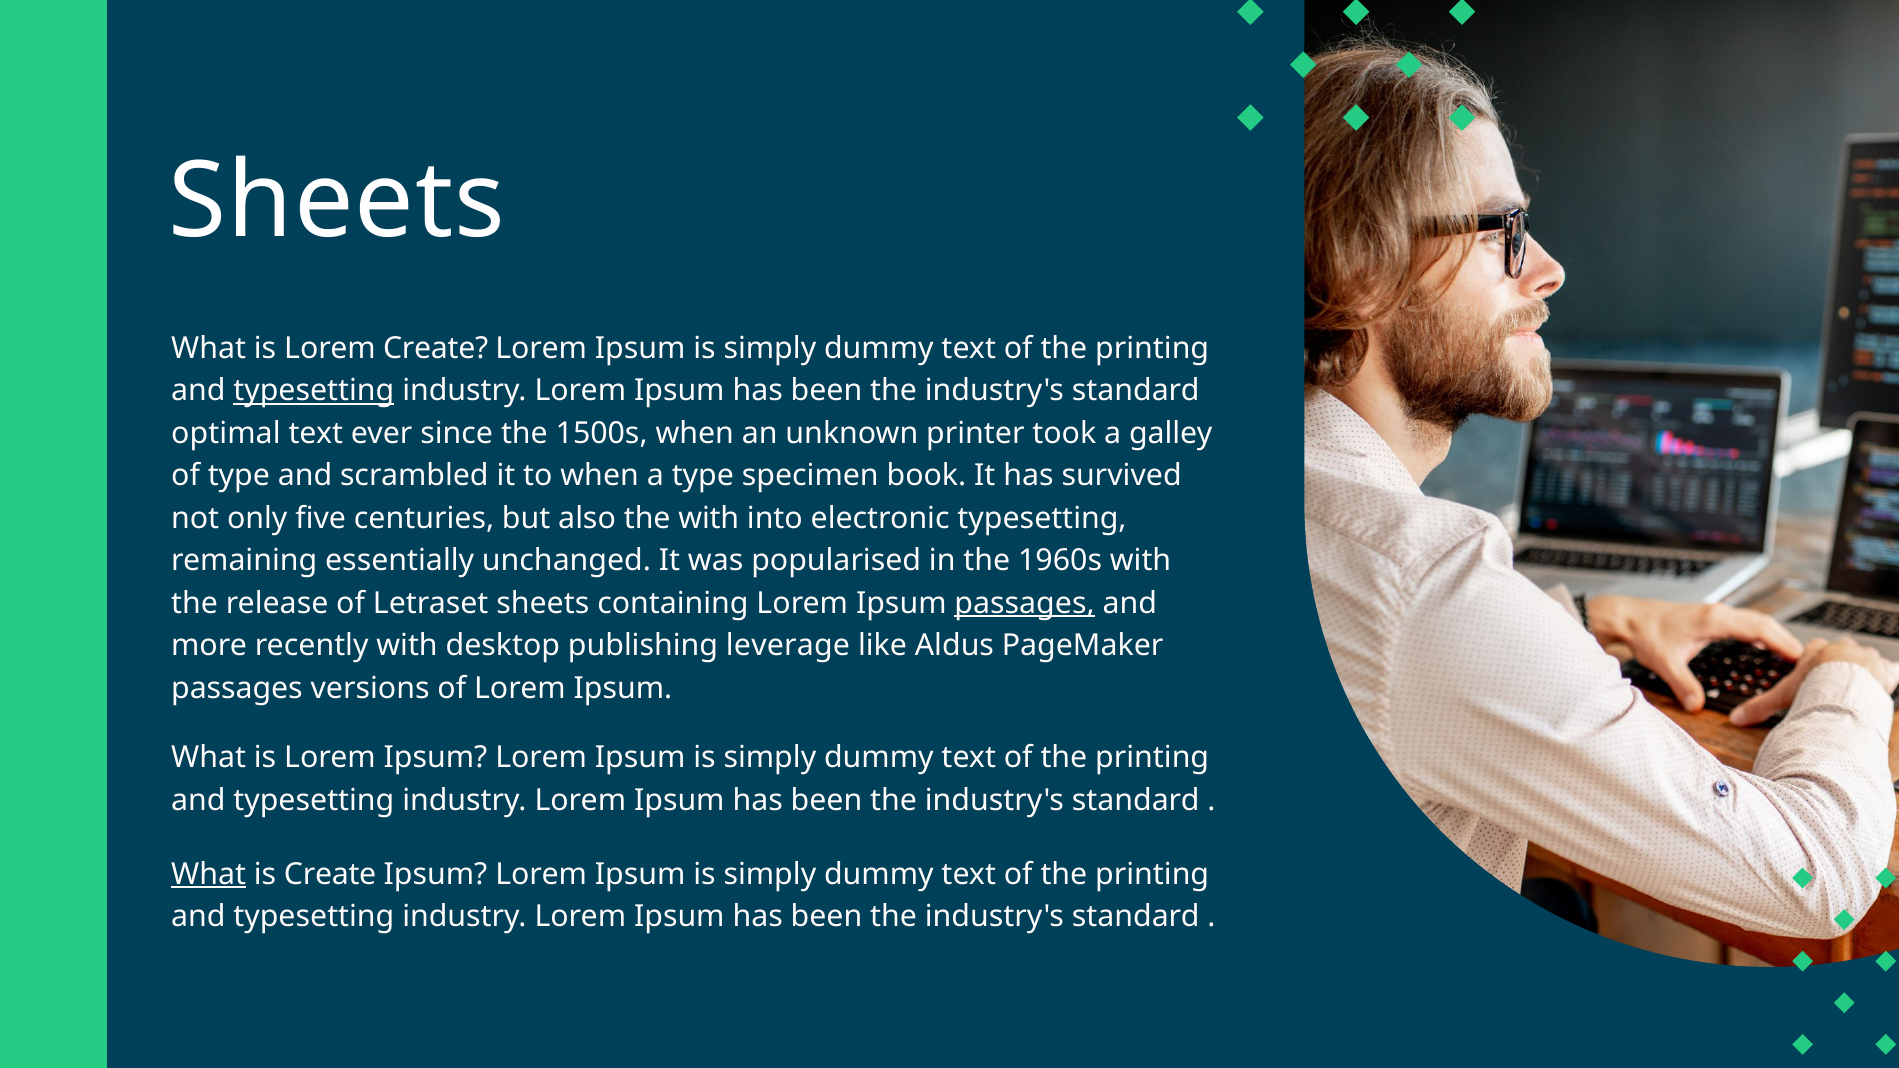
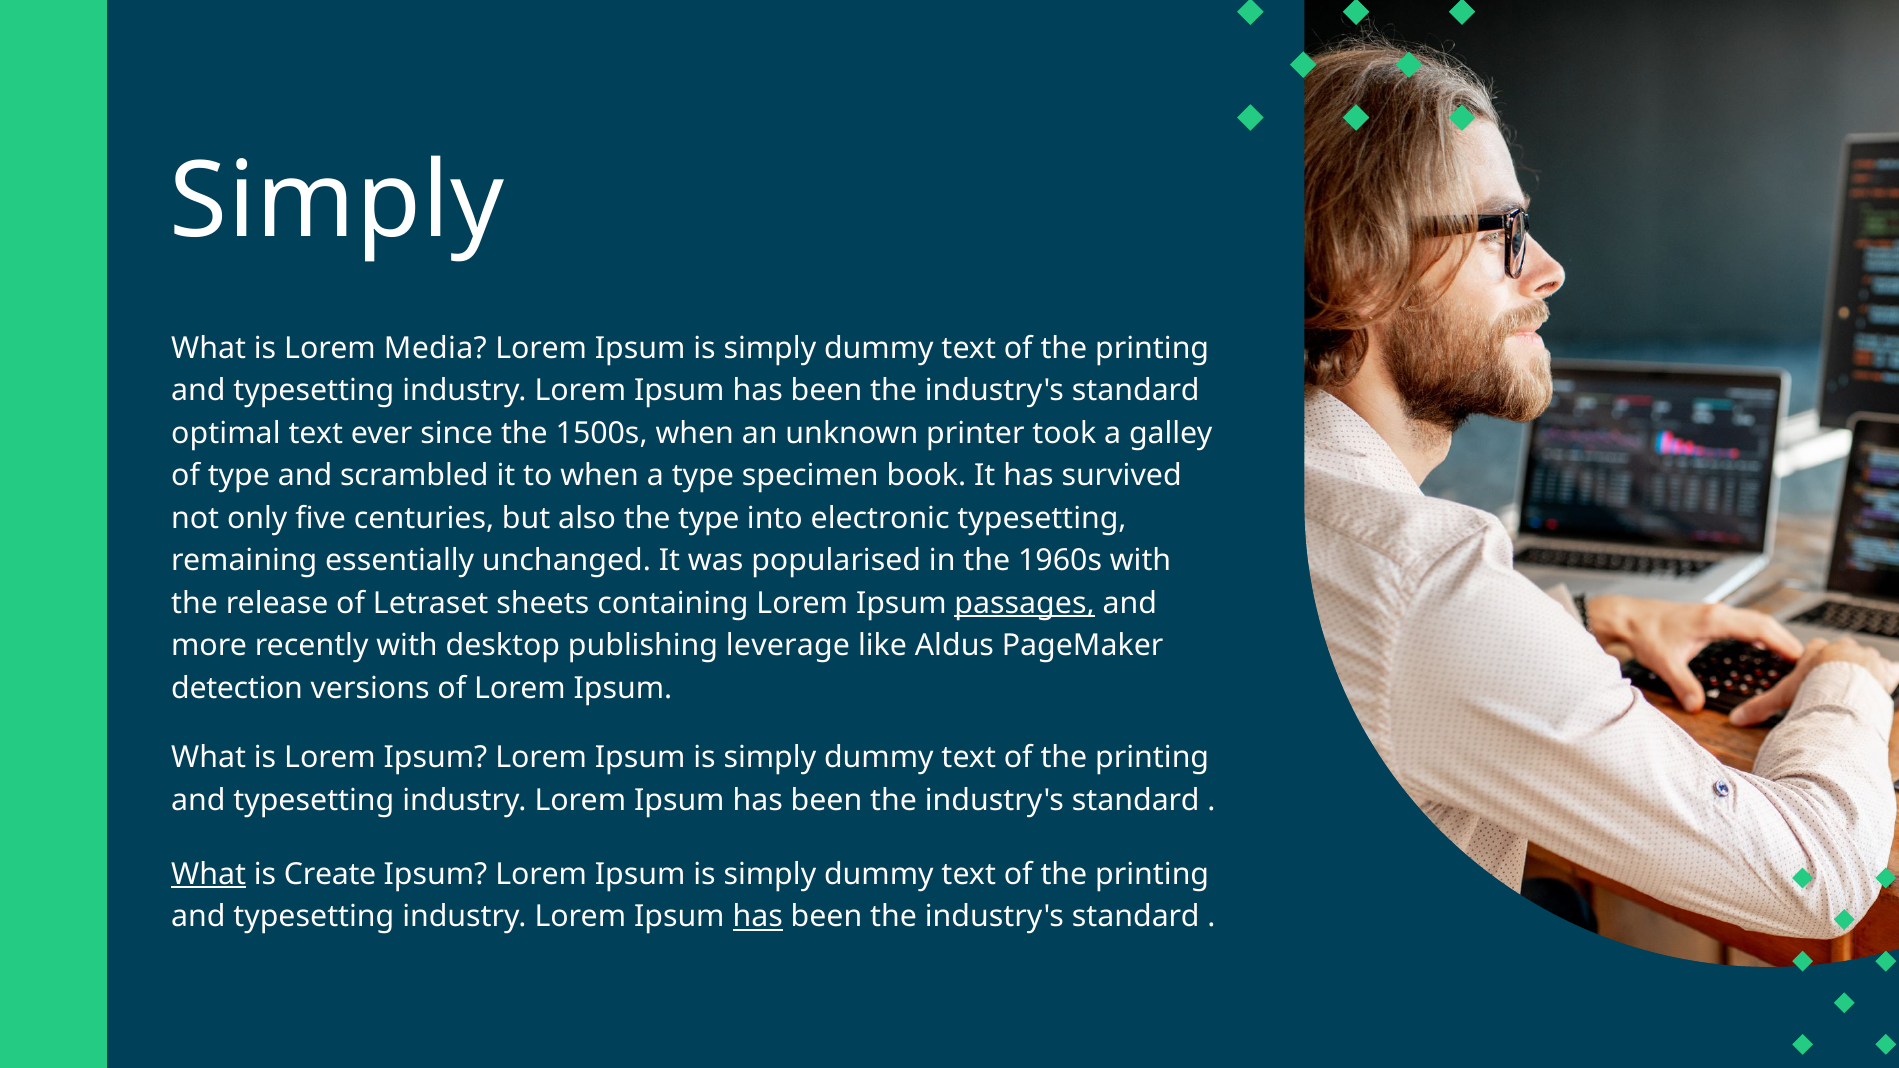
Sheets: Sheets -> Simply (337, 202)
Lorem Create: Create -> Media (435, 348)
typesetting underline: present -> none (314, 391)
the with: with -> type (709, 518)
passages: passages -> detection (237, 688)
has underline: none -> present (758, 917)
